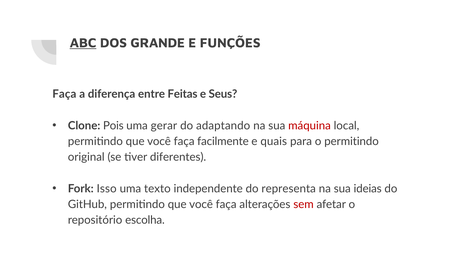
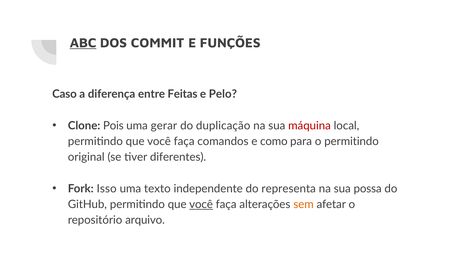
GRANDE: GRANDE -> COMMIT (158, 43)
Faça: Faça -> Caso (64, 94)
Seus: Seus -> Pelo (223, 94)
adaptando: adaptando -> duplicação (223, 126)
facilmente: facilmente -> comandos (223, 141)
quais: quais -> como (274, 141)
ideias: ideias -> possa (368, 189)
você underline: none -> present (201, 204)
sem colour: red -> orange (304, 204)
escolha: escolha -> arquivo (145, 220)
